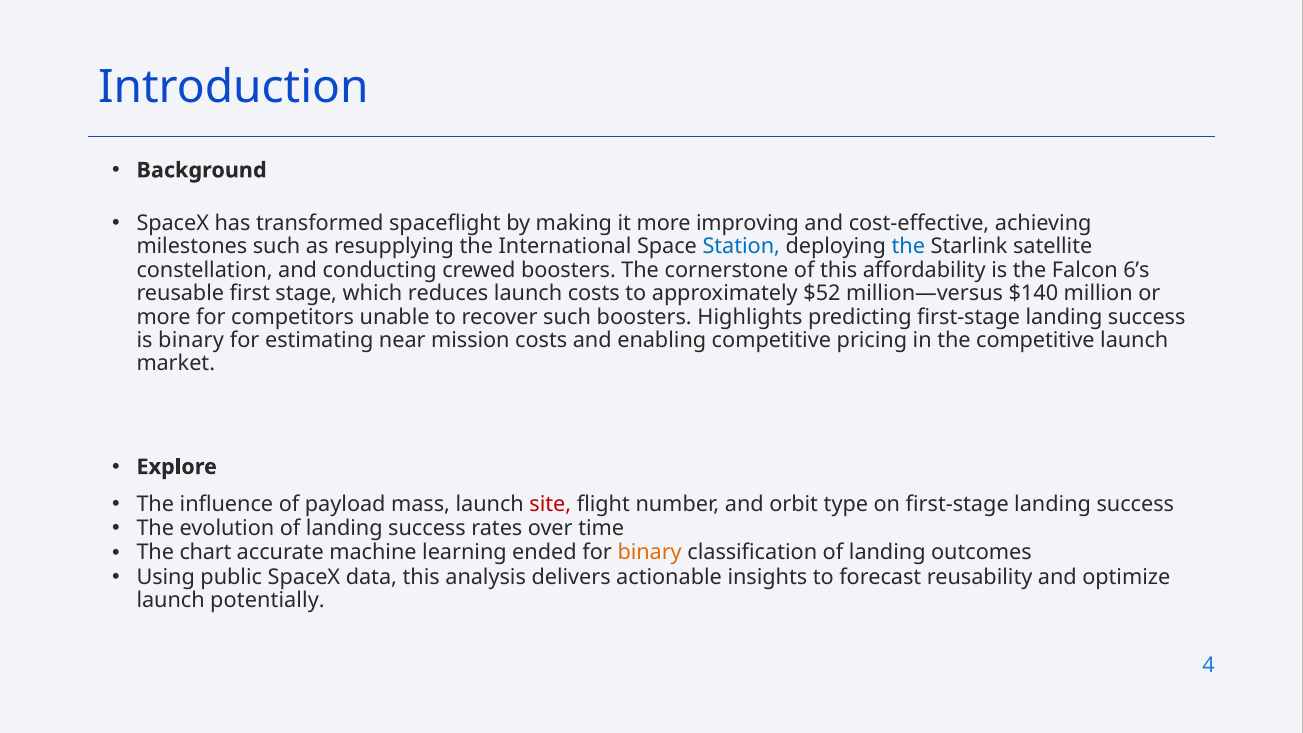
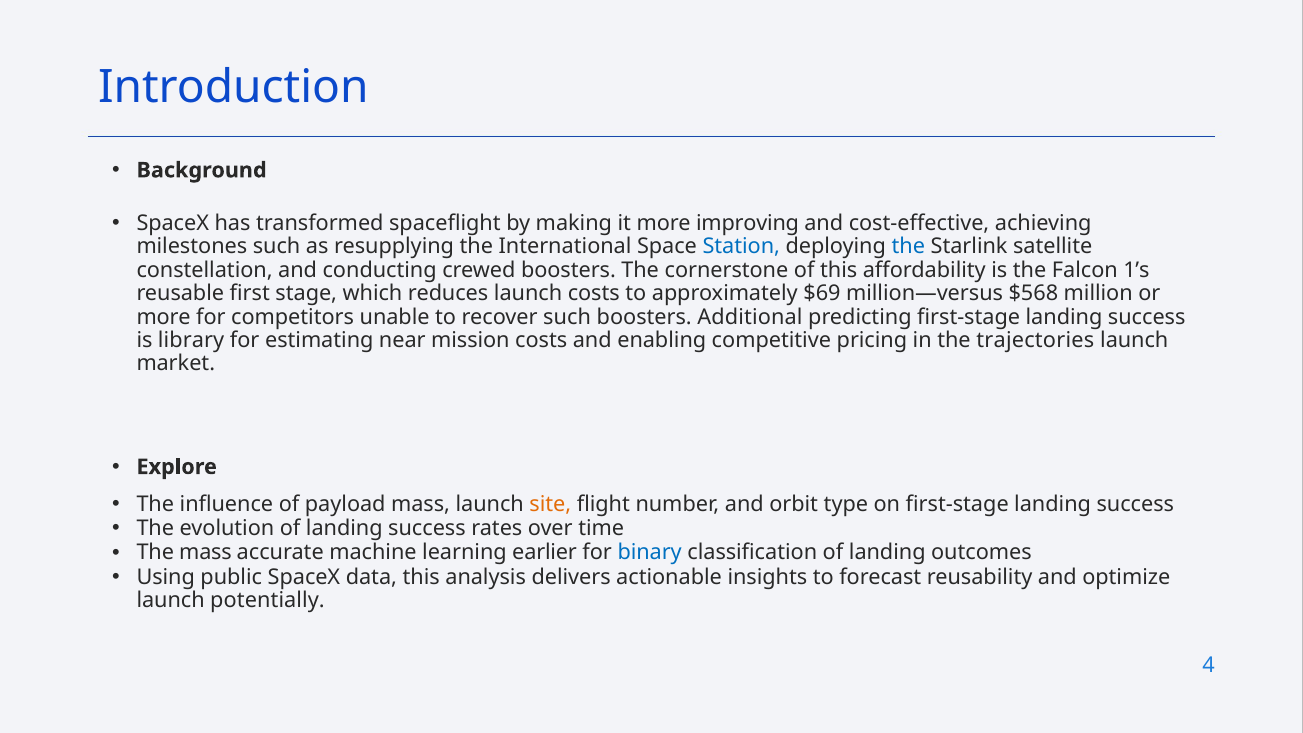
6’s: 6’s -> 1’s (1136, 270)
$52: $52 -> $69 (822, 293)
$140: $140 -> $568 (1033, 293)
Highlights: Highlights -> Additional (750, 317)
is binary: binary -> library (191, 340)
the competitive: competitive -> trajectories (1035, 340)
site colour: red -> orange (550, 504)
The chart: chart -> mass (205, 553)
ended: ended -> earlier (545, 553)
binary colour: orange -> blue (650, 553)
